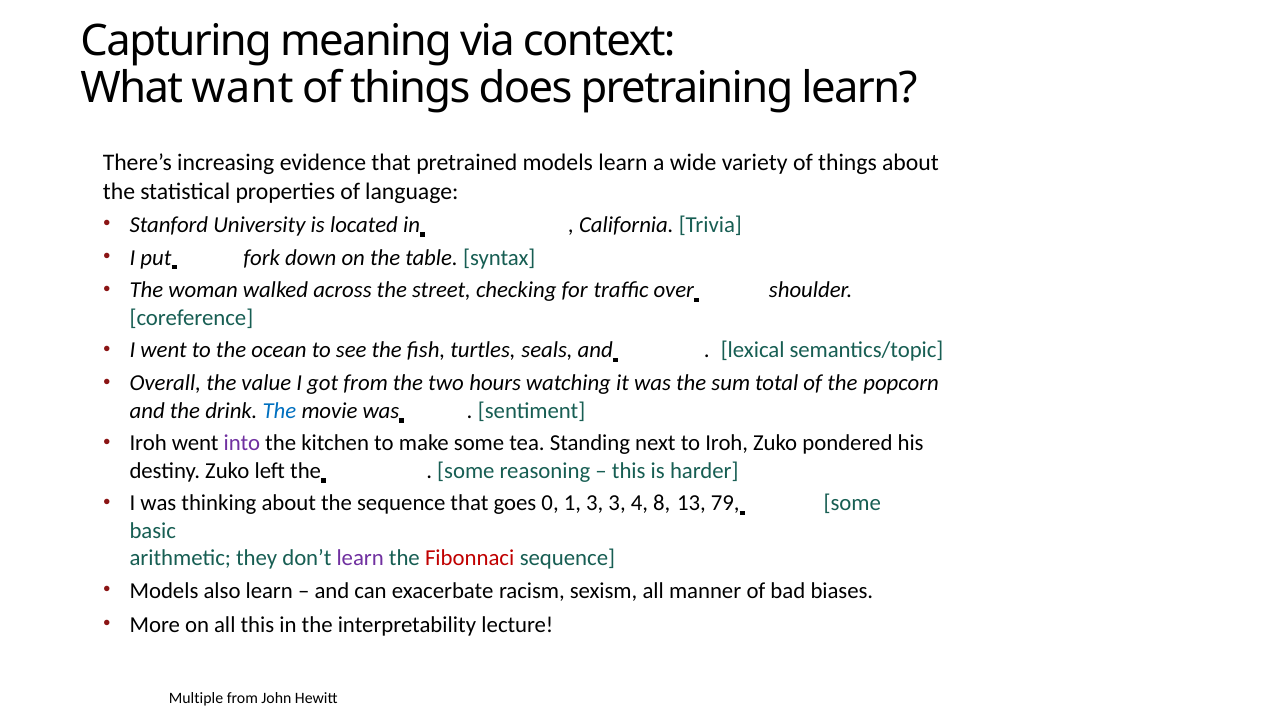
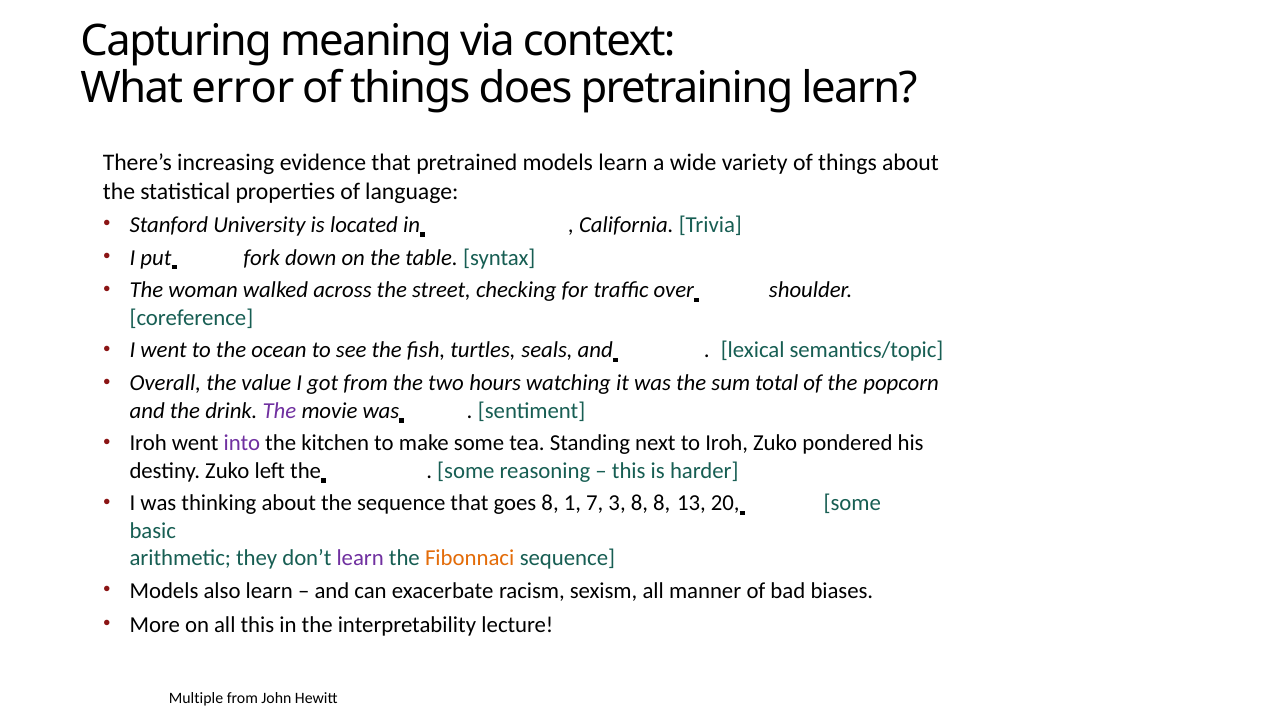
want: want -> error (243, 88)
The colour: blue -> purple (279, 411)
goes 0: 0 -> 8 (550, 504)
1 3: 3 -> 7 (595, 504)
3 4: 4 -> 8 (639, 504)
79: 79 -> 20 (725, 504)
Fibonnaci colour: red -> orange (470, 558)
